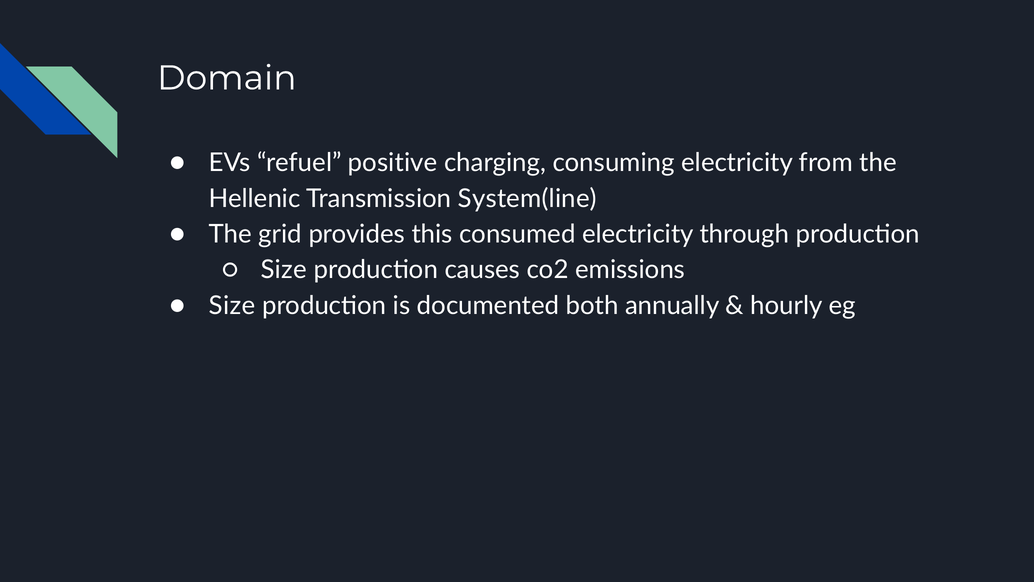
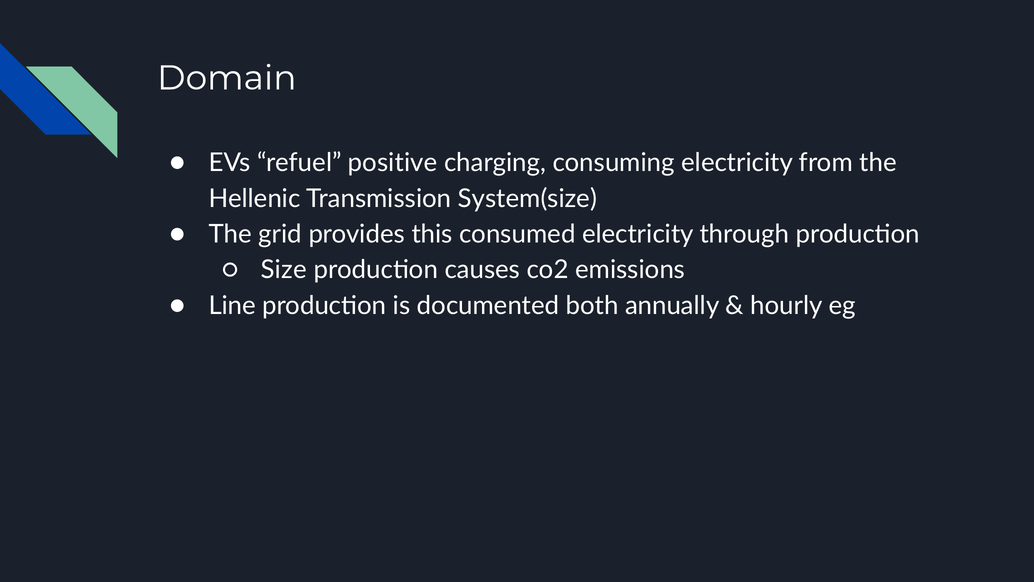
System(line: System(line -> System(size (527, 198)
Size: Size -> Line (232, 305)
